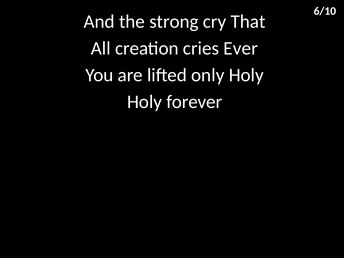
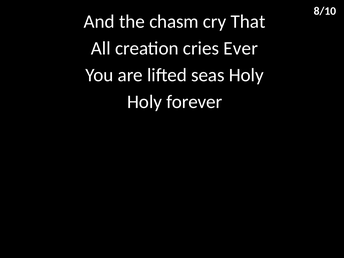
6/10: 6/10 -> 8/10 (325, 11)
strong: strong -> chasm (174, 22)
only: only -> seas (208, 75)
